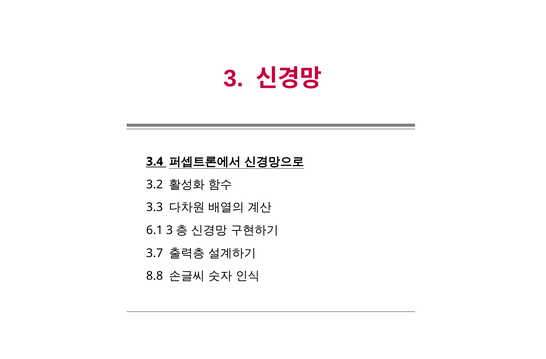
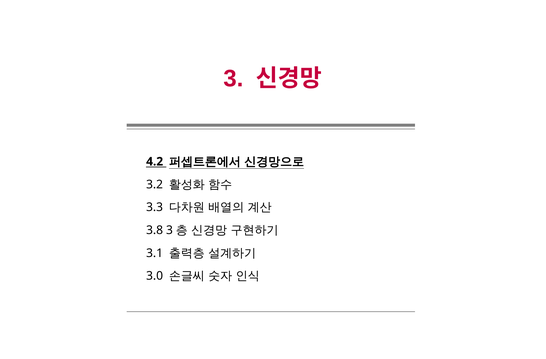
3.4: 3.4 -> 4.2 (155, 161)
6.1: 6.1 -> 3.8 (155, 230)
3.7: 3.7 -> 3.1 (155, 253)
8.8: 8.8 -> 3.0 (155, 276)
